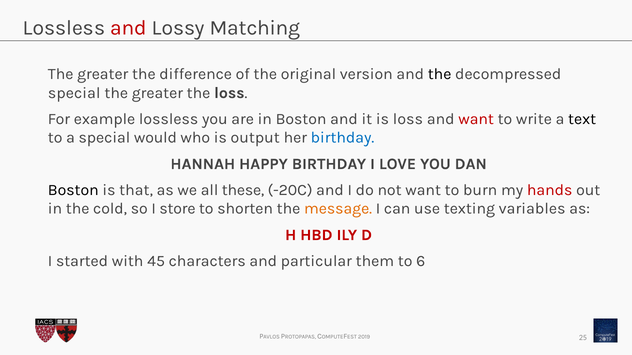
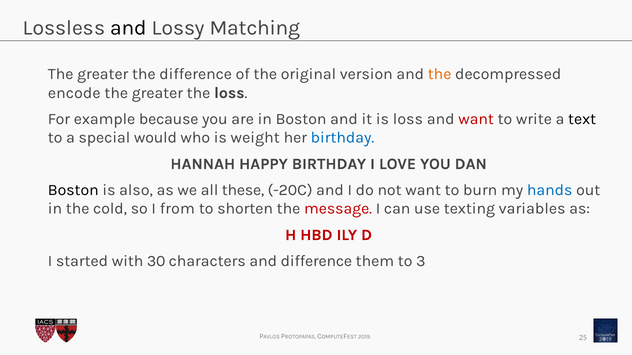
and colour: red -> black (128, 28)
the colour: black -> orange (440, 74)
special: special -> encode (74, 93)
example lossless: lossless -> because (169, 119)
output: output -> weight (255, 138)
that: that -> also (136, 190)
hands colour: red -> blue (550, 190)
store: store -> from (177, 209)
message colour: orange -> red (338, 209)
45: 45 -> 30 (156, 261)
and particular: particular -> difference (316, 261)
6: 6 -> 3 (421, 261)
